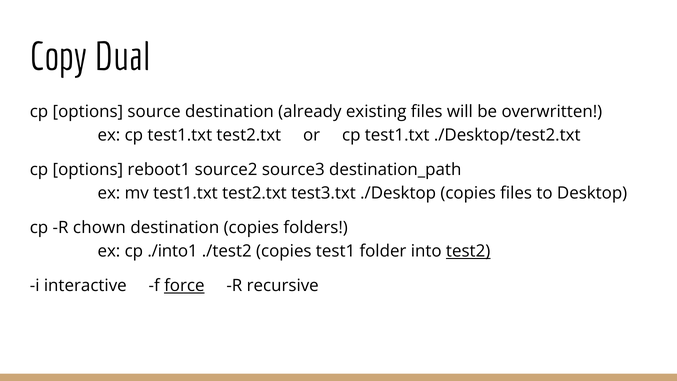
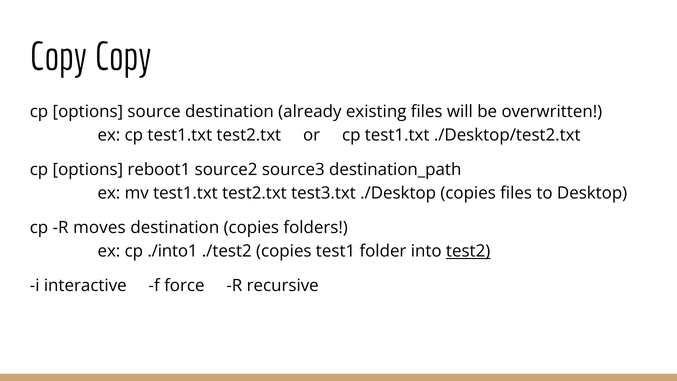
Copy Dual: Dual -> Copy (123, 57)
chown: chown -> moves (99, 228)
force underline: present -> none (184, 286)
